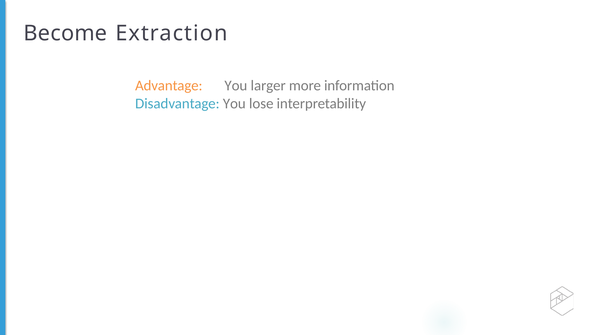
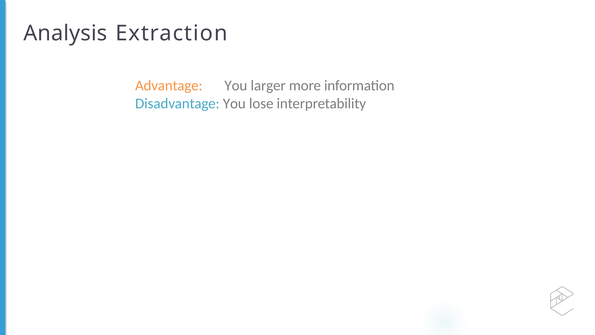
Become: Become -> Analysis (65, 33)
